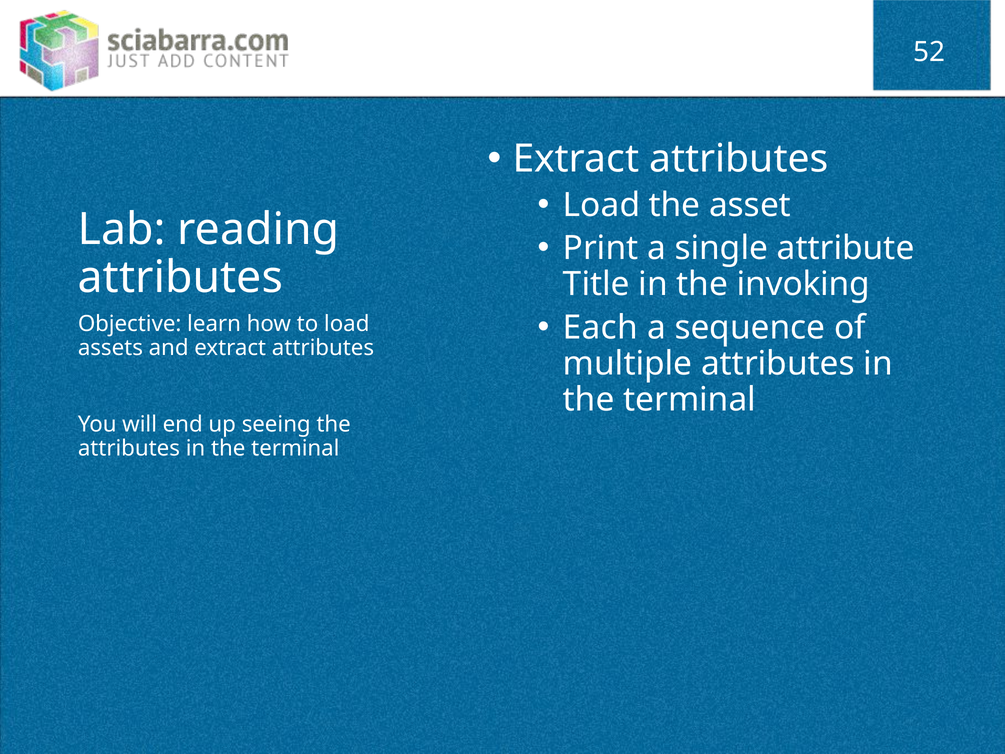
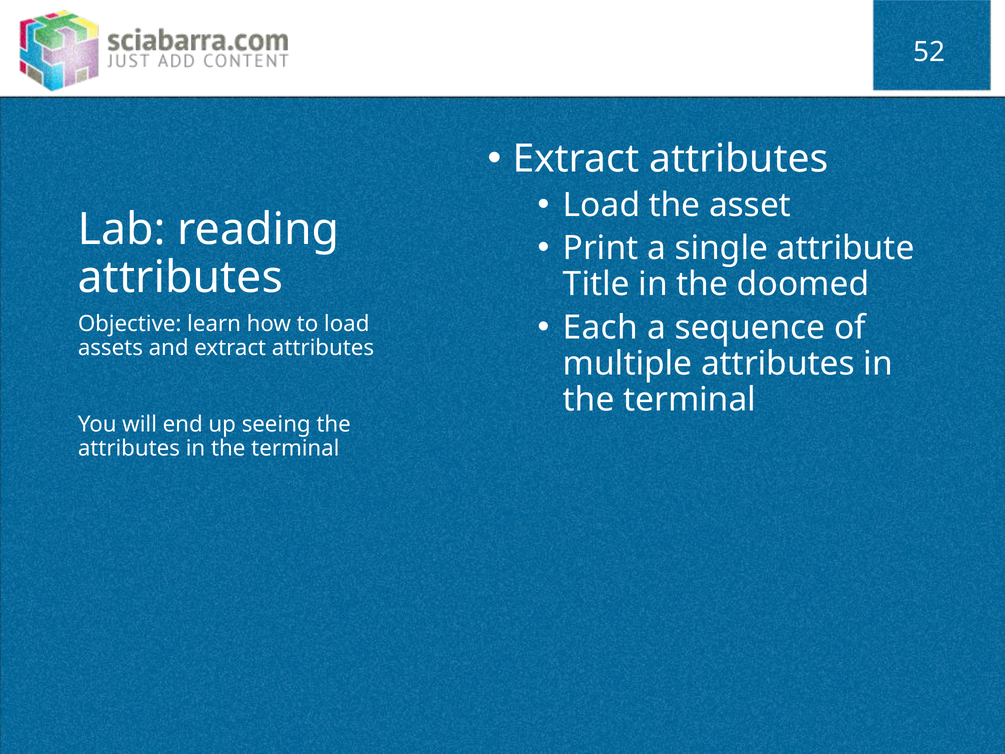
invoking: invoking -> doomed (803, 284)
